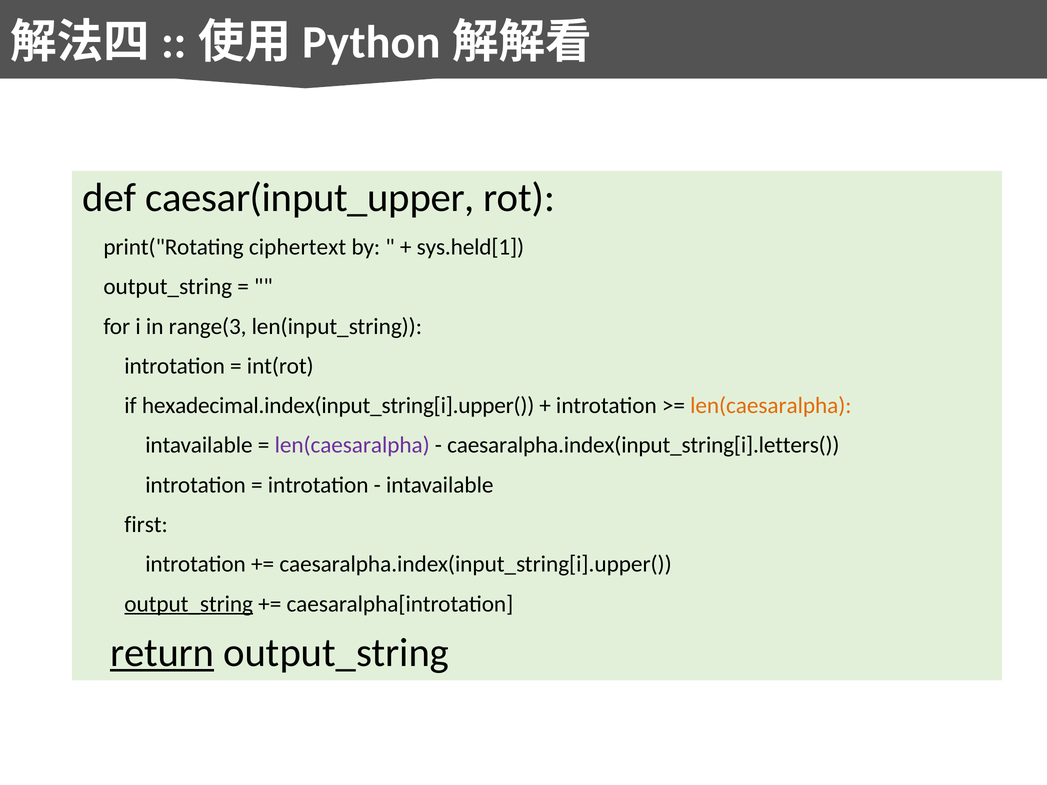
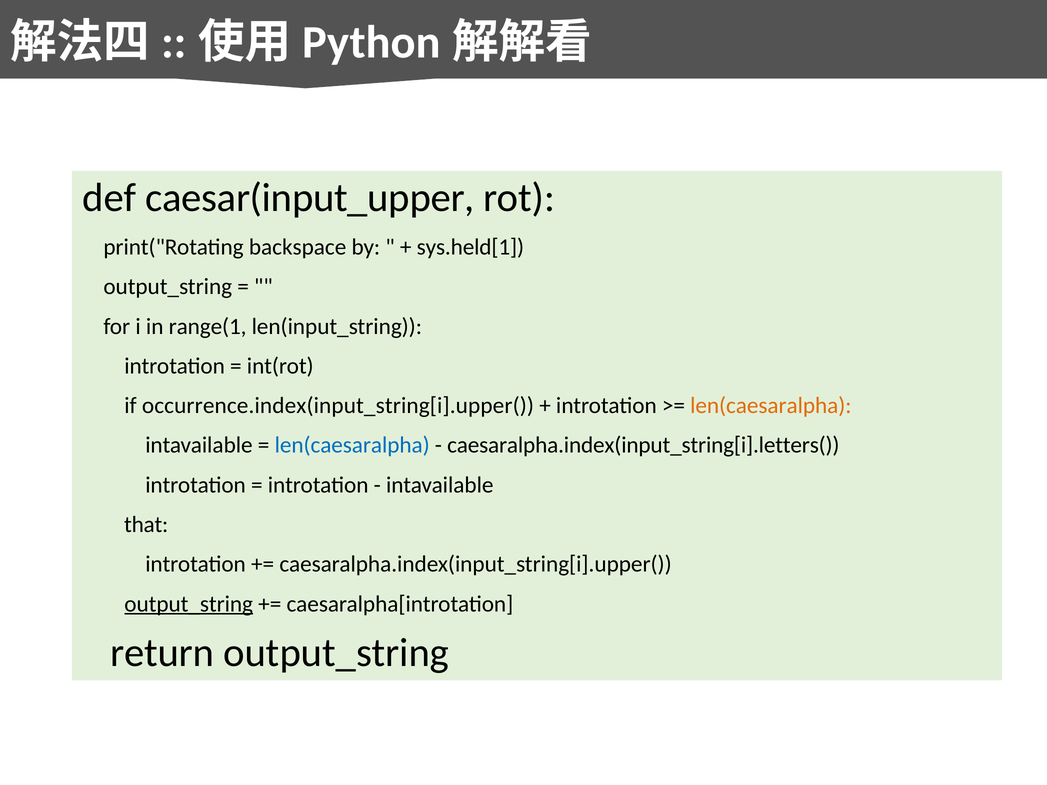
ciphertext: ciphertext -> backspace (298, 247)
range(3: range(3 -> range(1 (208, 326)
hexadecimal.index(input_string[i].upper(: hexadecimal.index(input_string[i].upper( -> occurrence.index(input_string[i].upper( (338, 406)
len(caesaralpha colour: purple -> blue (352, 445)
first: first -> that (146, 525)
return underline: present -> none (162, 653)
